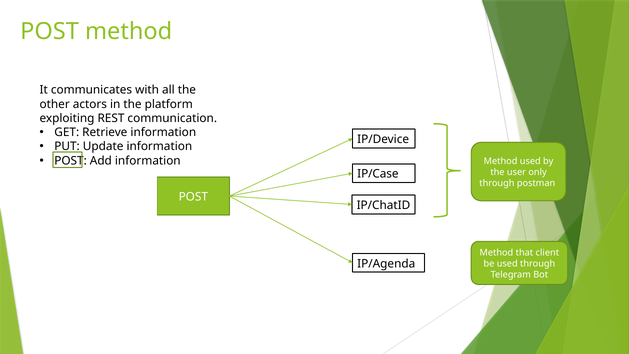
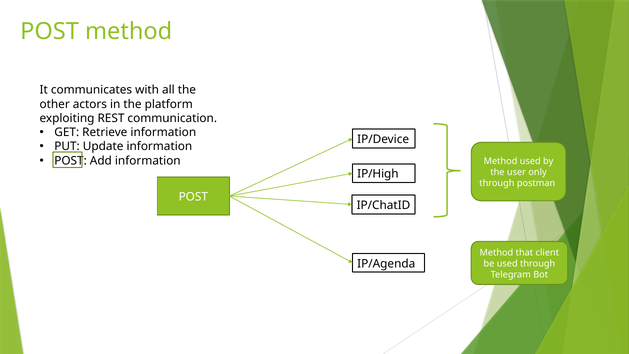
IP/Case: IP/Case -> IP/High (378, 174)
